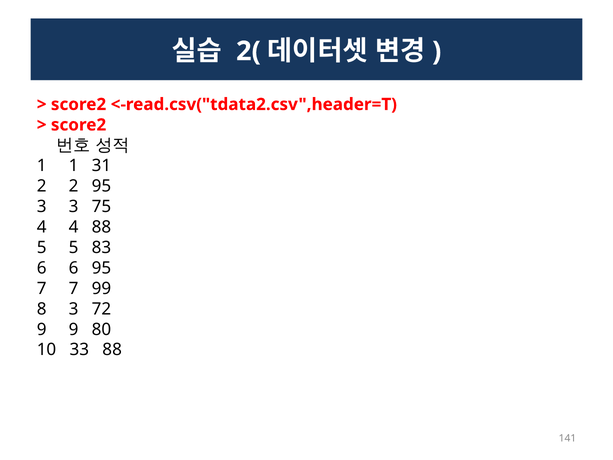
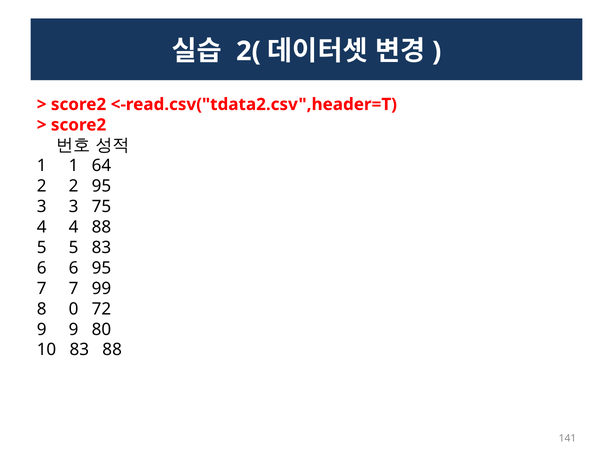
31: 31 -> 64 (101, 166)
8 3: 3 -> 0 (74, 309)
10 33: 33 -> 83 (79, 350)
